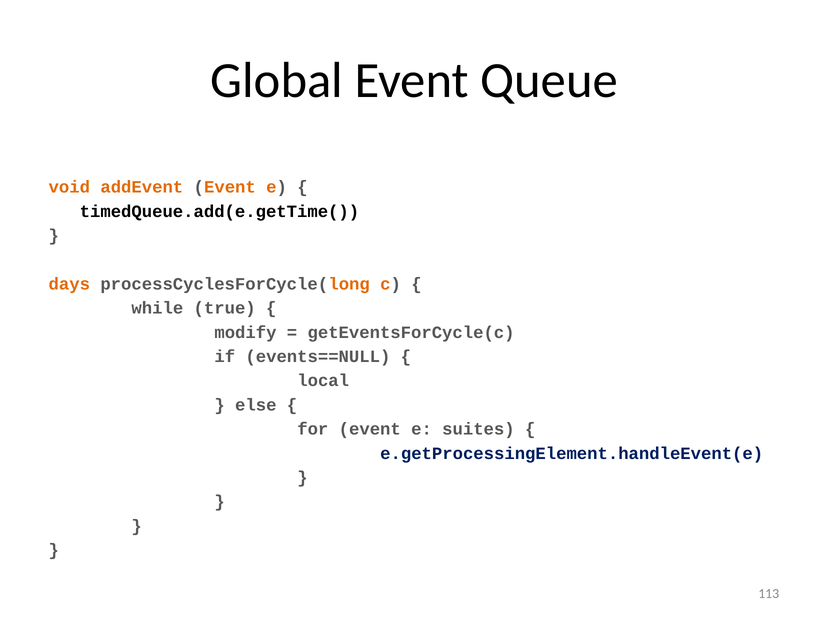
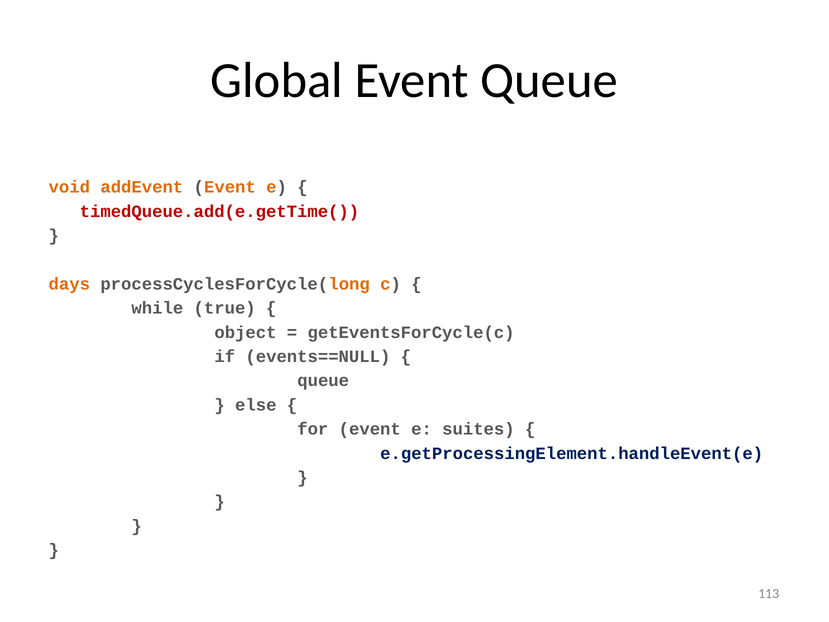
timedQueue.add(e.getTime( colour: black -> red (219, 211)
modify: modify -> object (245, 332)
local: local -> queue (323, 381)
